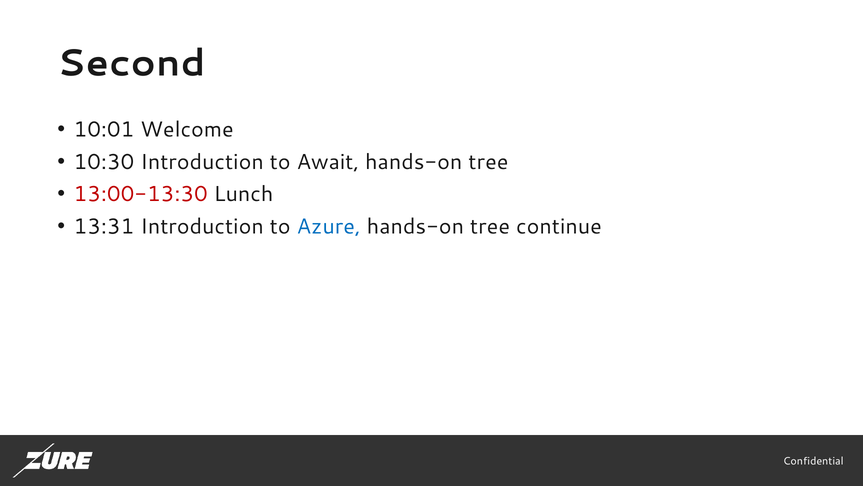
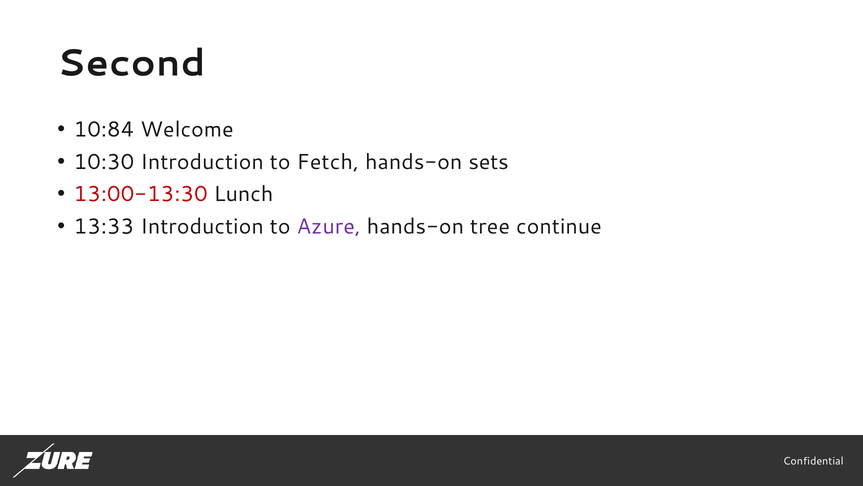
10:01: 10:01 -> 10:84 (104, 129)
Await: Await -> Fetch (328, 162)
tree: tree -> sets (489, 162)
13:31: 13:31 -> 13:33 (104, 226)
Azure colour: blue -> purple (329, 226)
